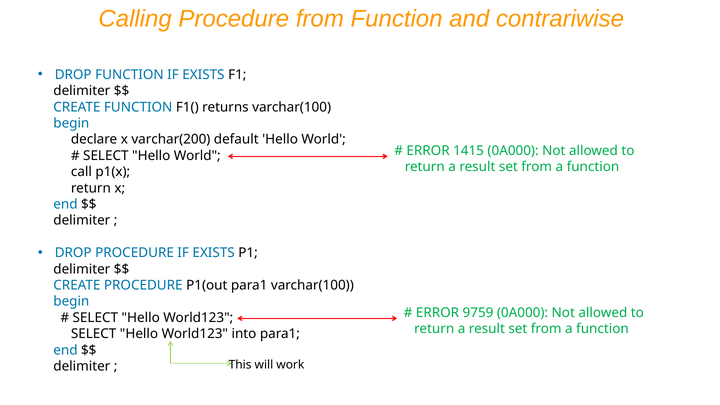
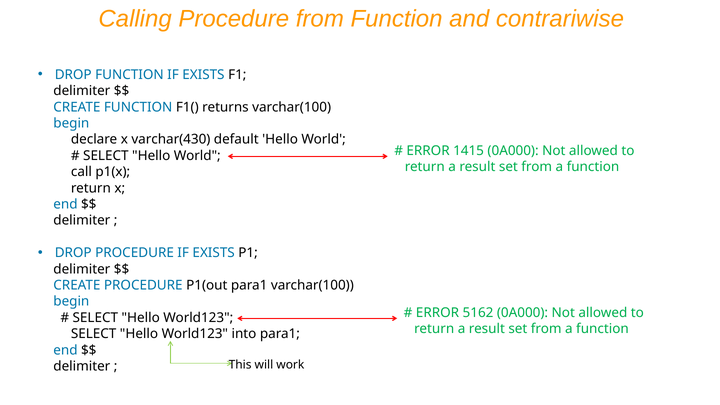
varchar(200: varchar(200 -> varchar(430 (171, 139)
9759: 9759 -> 5162 (478, 313)
